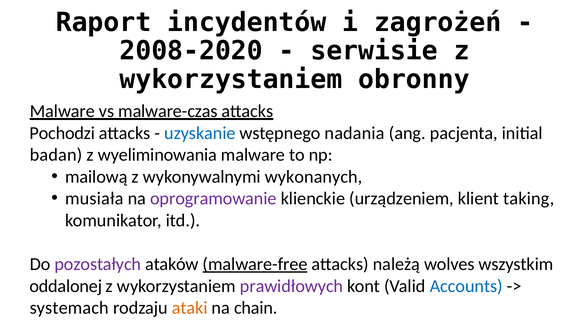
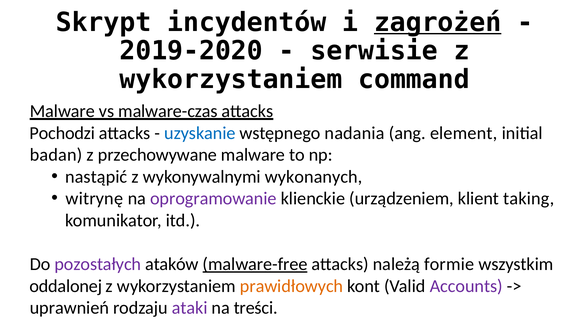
Raport: Raport -> Skrypt (104, 22)
zagrożeń underline: none -> present (438, 22)
2008-2020: 2008-2020 -> 2019-2020 (191, 51)
obronny: obronny -> command (414, 79)
pacjenta: pacjenta -> element (464, 133)
wyeliminowania: wyeliminowania -> przechowywane (157, 155)
mailową: mailową -> nastąpić (96, 177)
musiała: musiała -> witrynę (94, 199)
wolves: wolves -> formie (449, 264)
prawidłowych colour: purple -> orange (292, 286)
Accounts colour: blue -> purple (466, 286)
systemach: systemach -> uprawnień (69, 308)
ataki colour: orange -> purple (190, 308)
chain: chain -> treści (256, 308)
